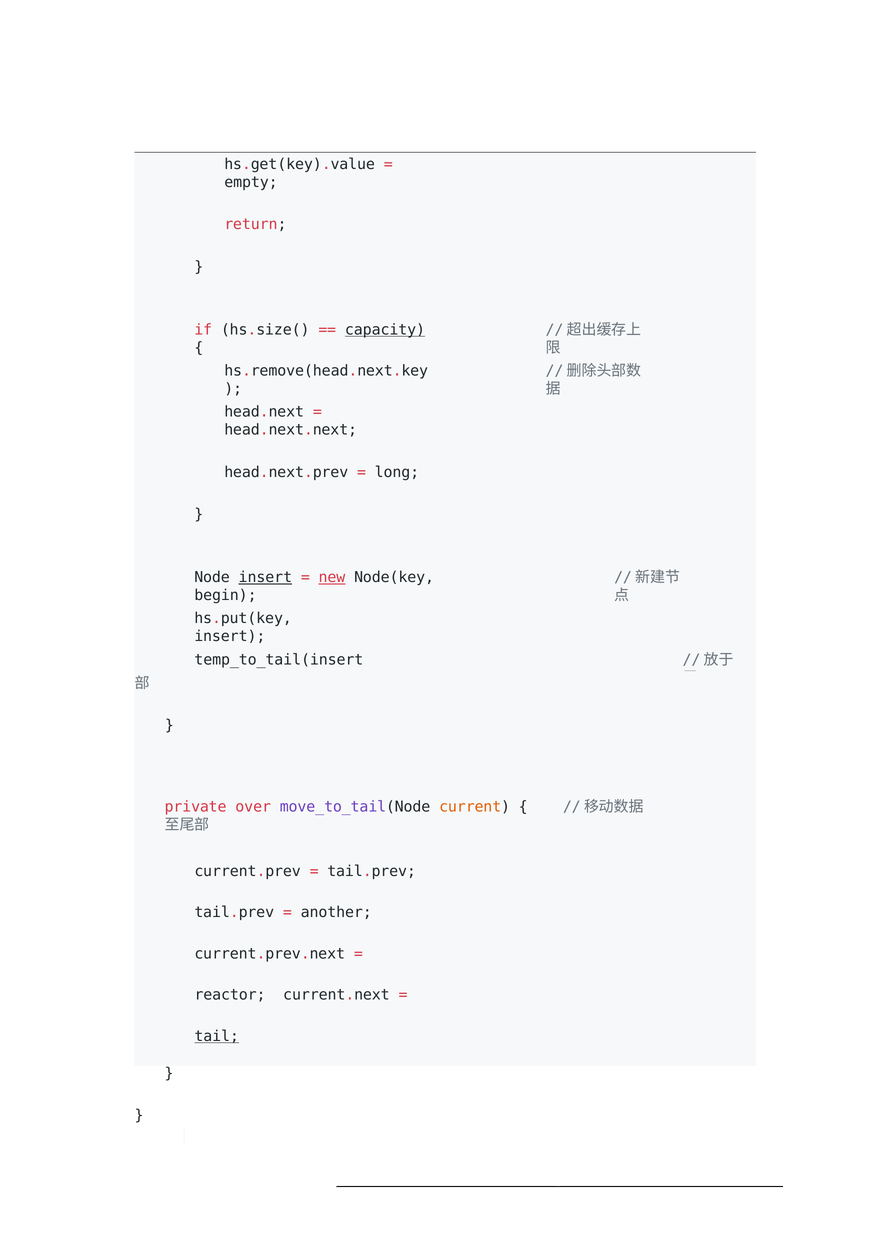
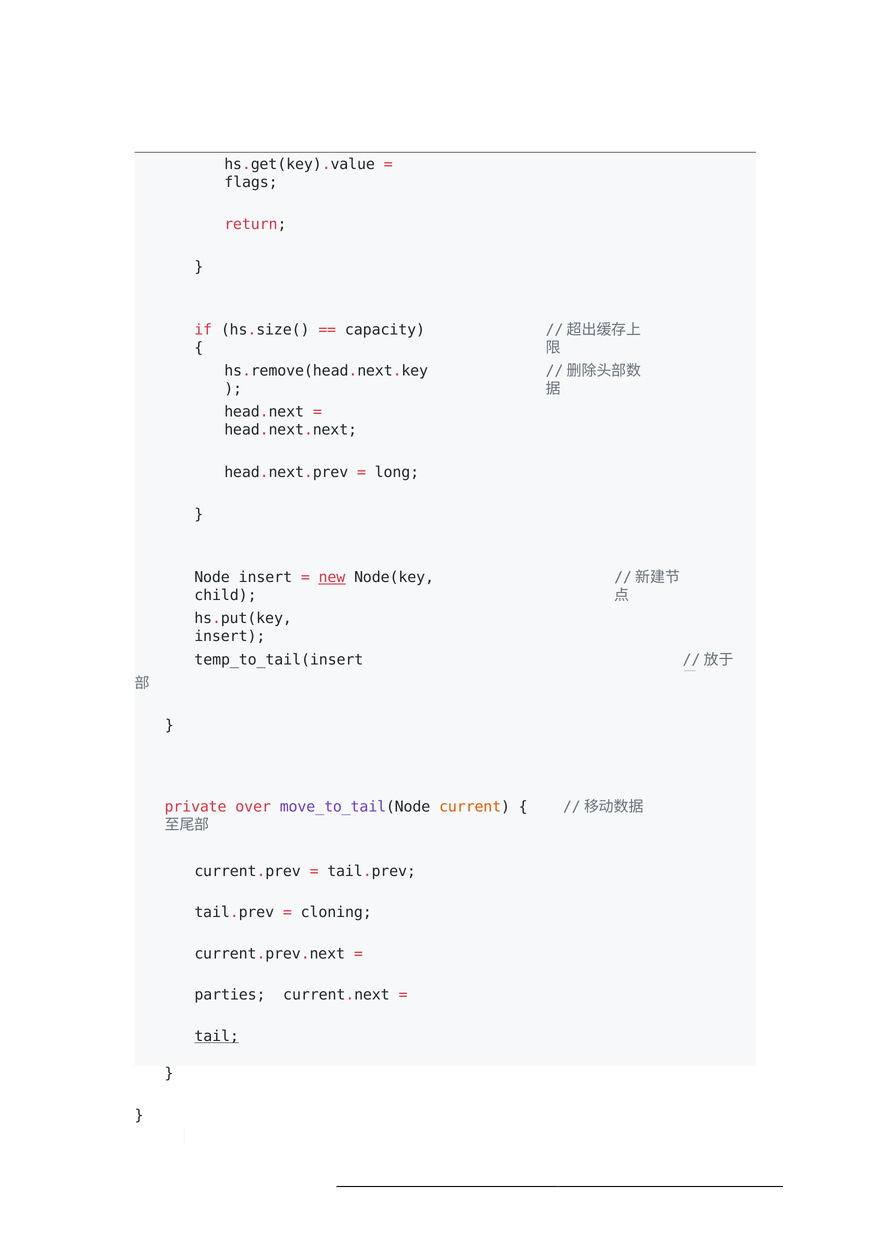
empty: empty -> flags (251, 182)
capacity underline: present -> none (385, 330)
insert underline: present -> none (265, 578)
begin: begin -> child (225, 596)
another: another -> cloning (336, 913)
reactor: reactor -> parties (230, 995)
